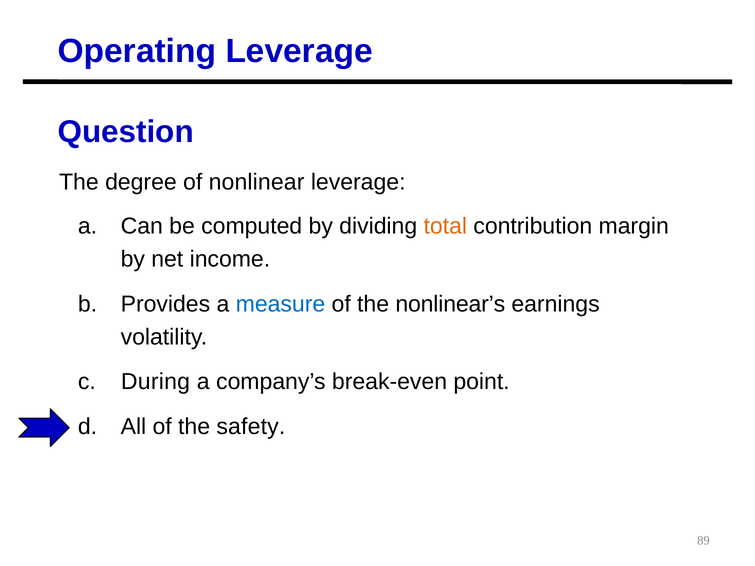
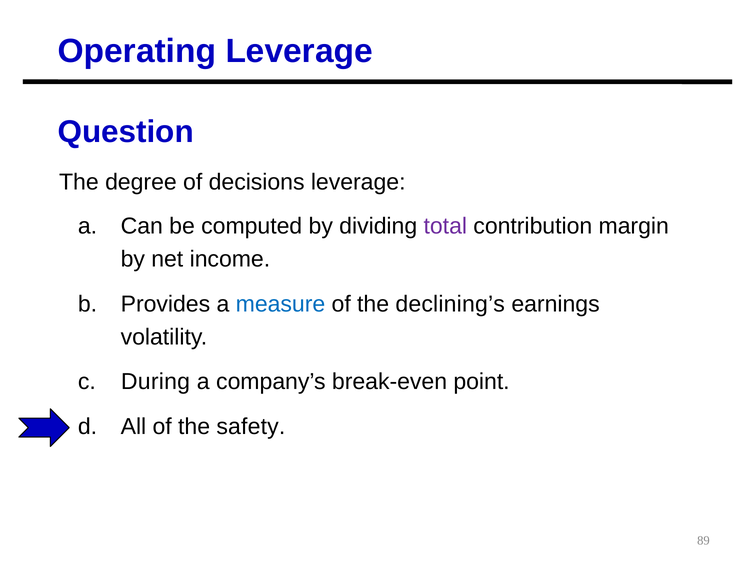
nonlinear: nonlinear -> decisions (257, 182)
total colour: orange -> purple (445, 226)
nonlinear’s: nonlinear’s -> declining’s (450, 304)
